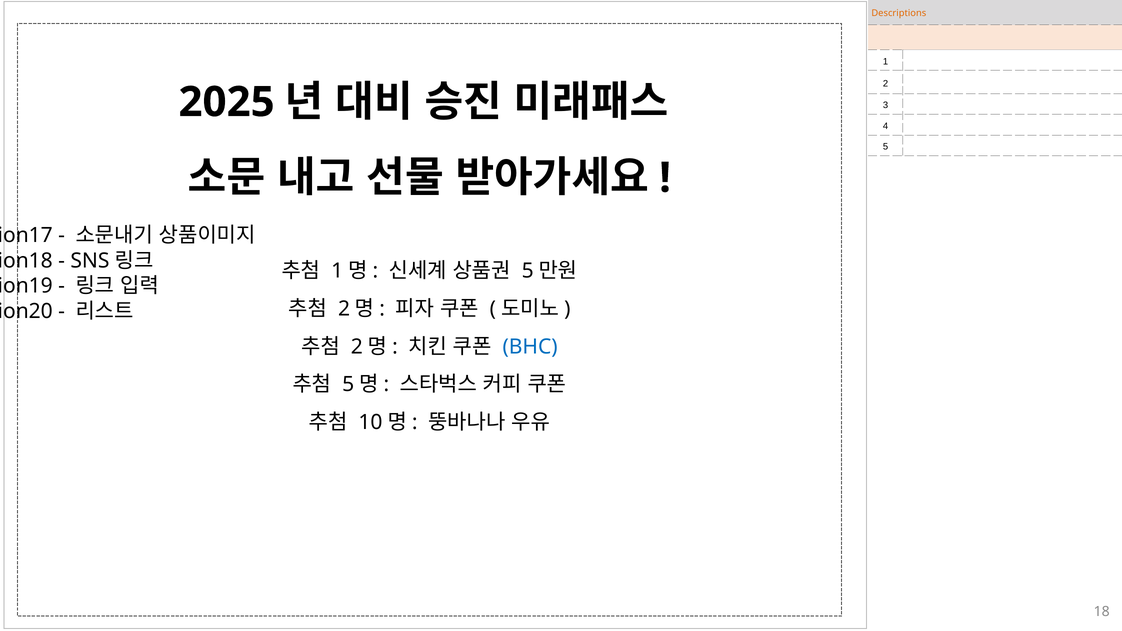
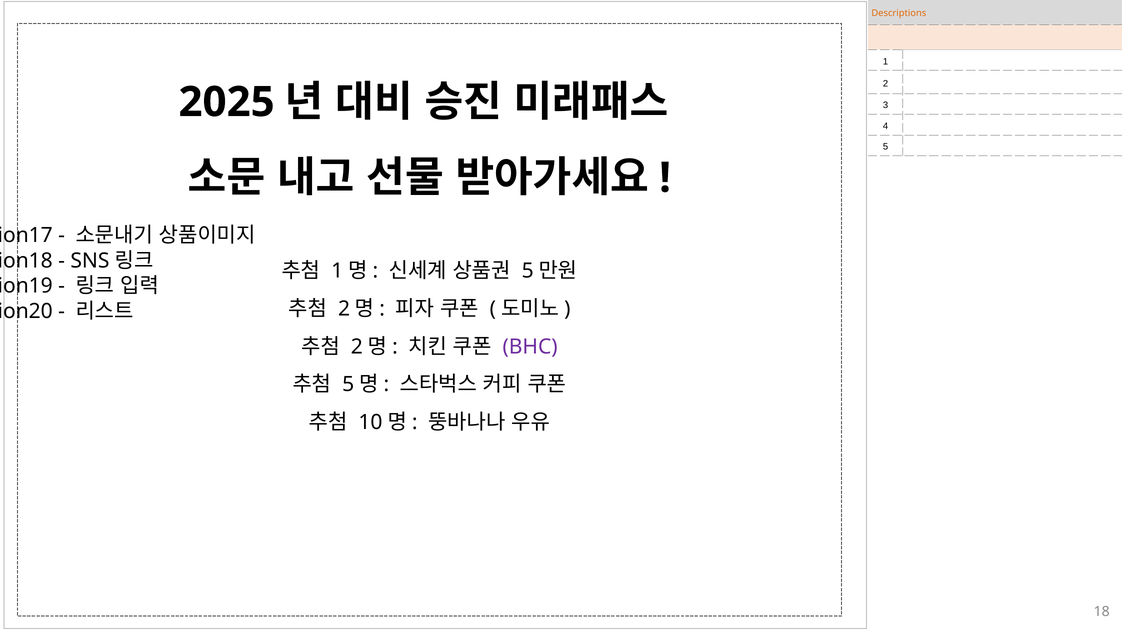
BHC colour: blue -> purple (530, 347)
